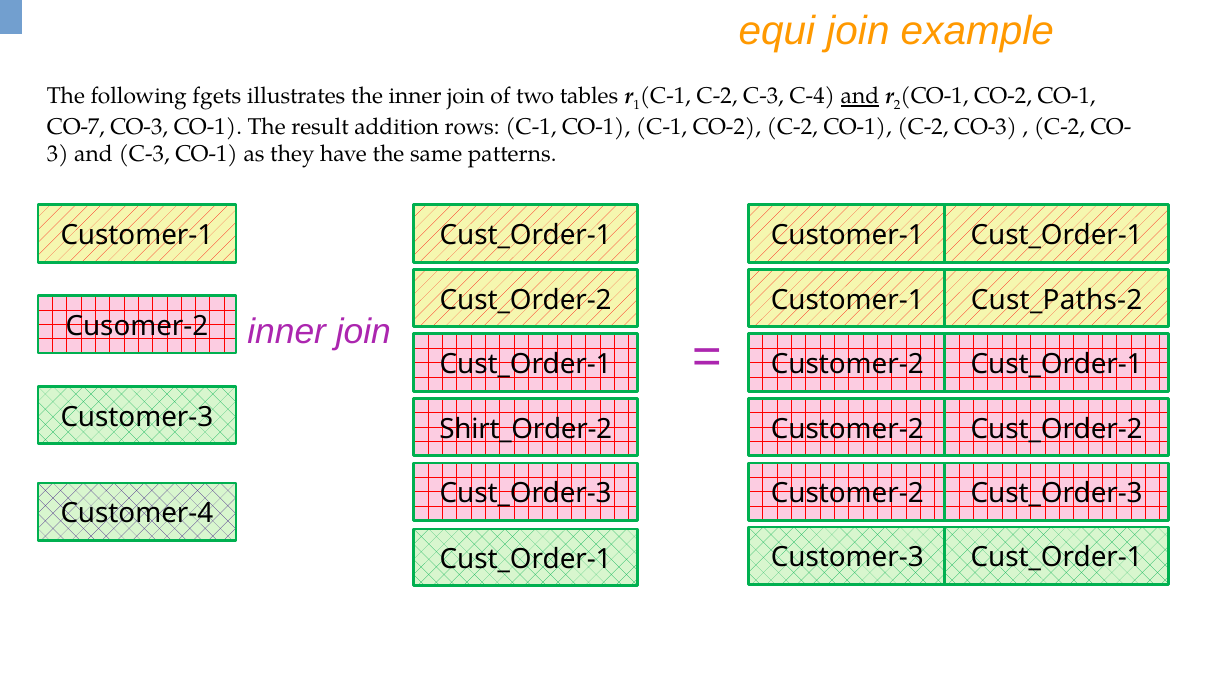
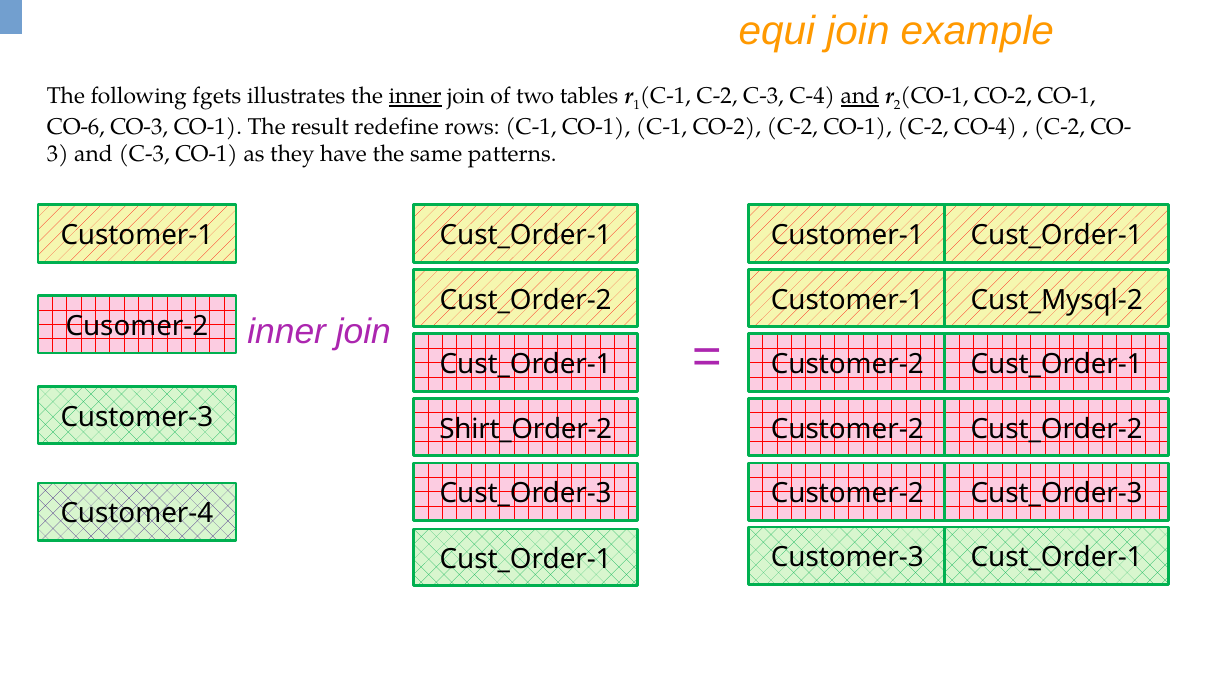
inner underline: none -> present (415, 96)
CO-7: CO-7 -> CO-6 (76, 127)
addition: addition -> redefine (397, 127)
C-2 CO-3: CO-3 -> CO-4 (986, 127)
Cust_Paths-2: Cust_Paths-2 -> Cust_Mysql-2 (1057, 300)
